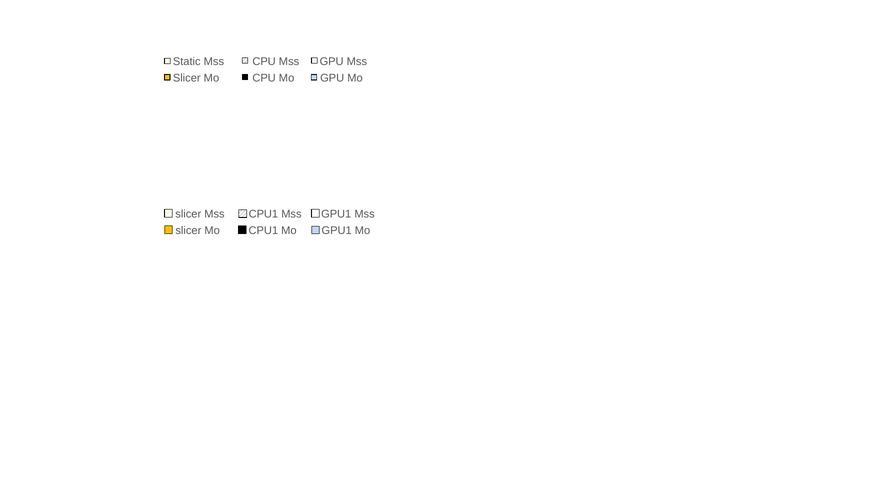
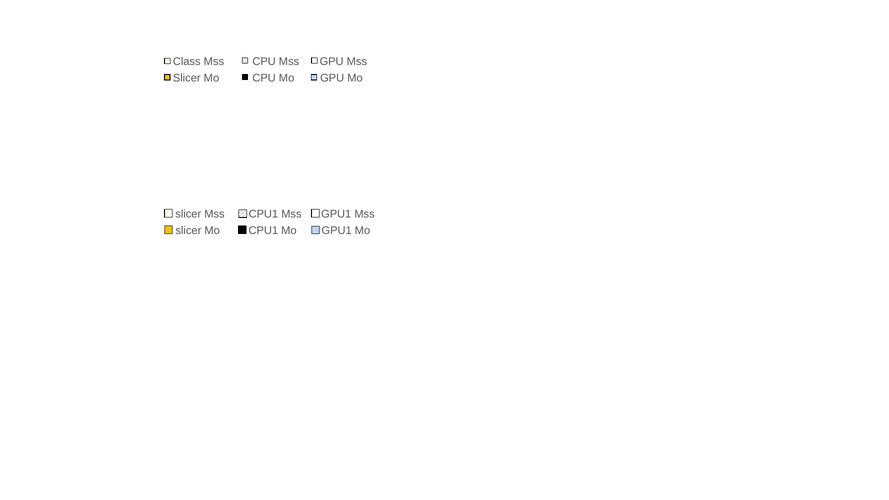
Static: Static -> Class (187, 62)
